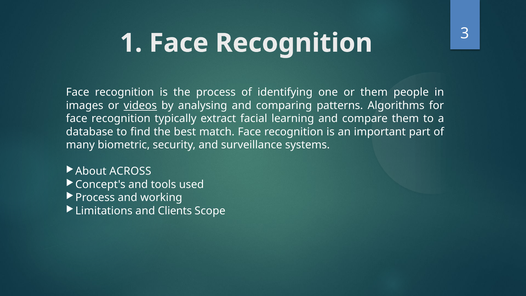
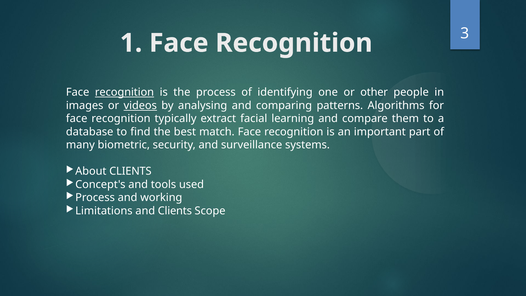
recognition underline: none -> present (124, 92)
or them: them -> other (374, 92)
About ACROSS: ACROSS -> CLIENTS (130, 171)
